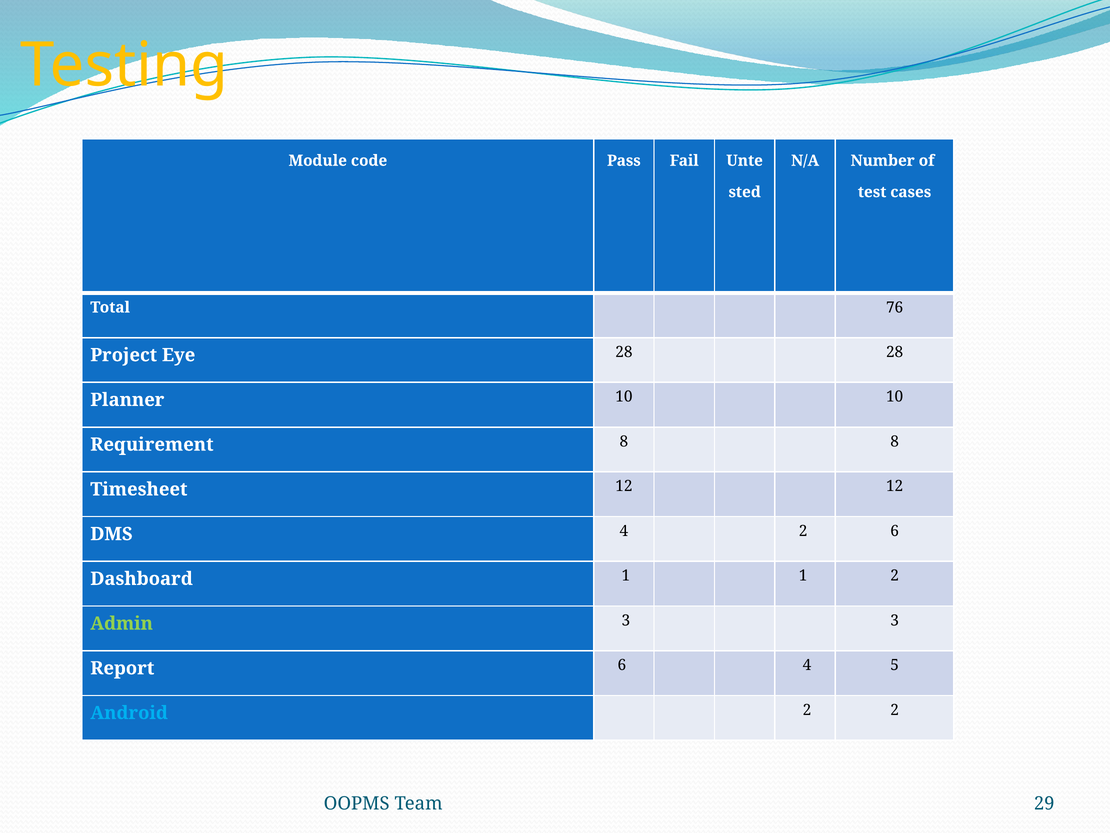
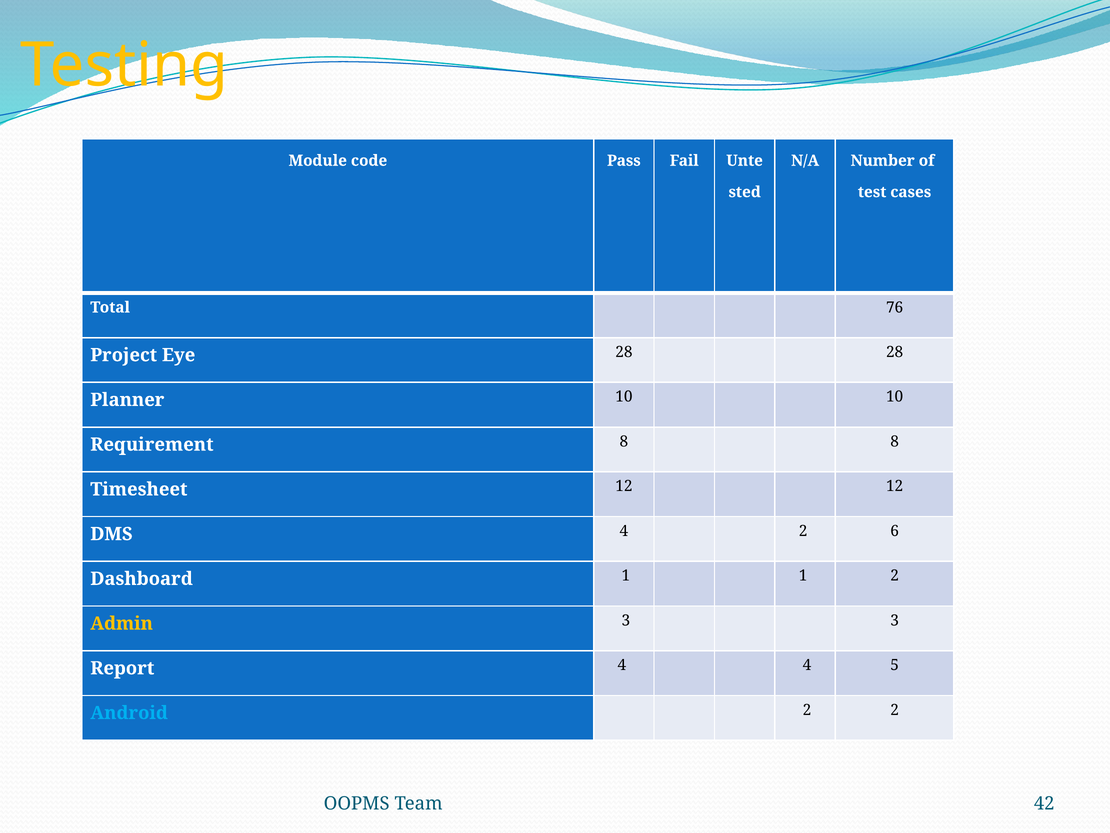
Admin colour: light green -> yellow (122, 623)
Report 6: 6 -> 4 (622, 665)
29: 29 -> 42 (1044, 803)
